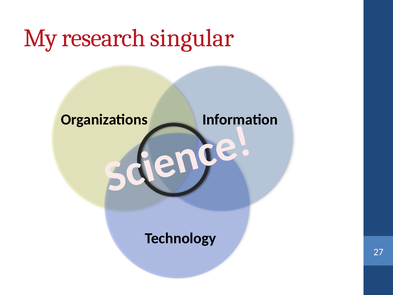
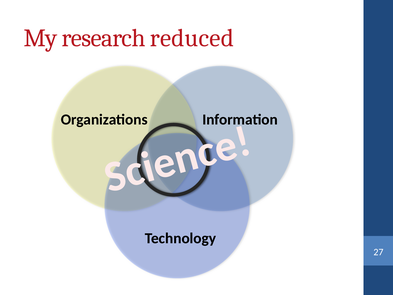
singular: singular -> reduced (192, 38)
